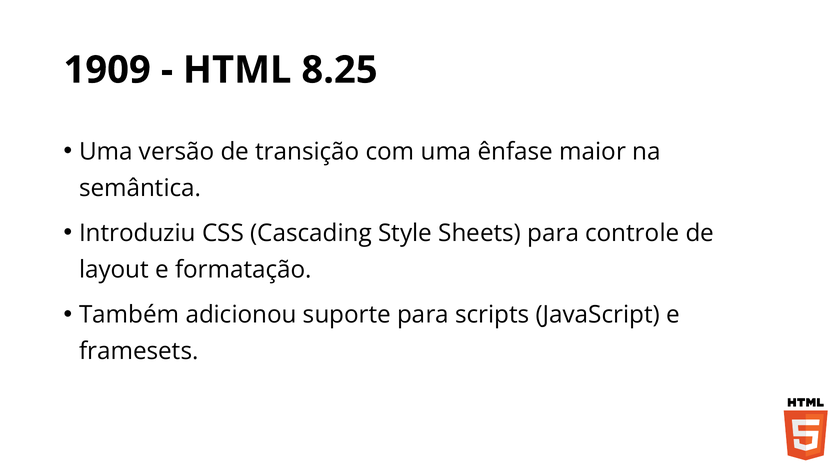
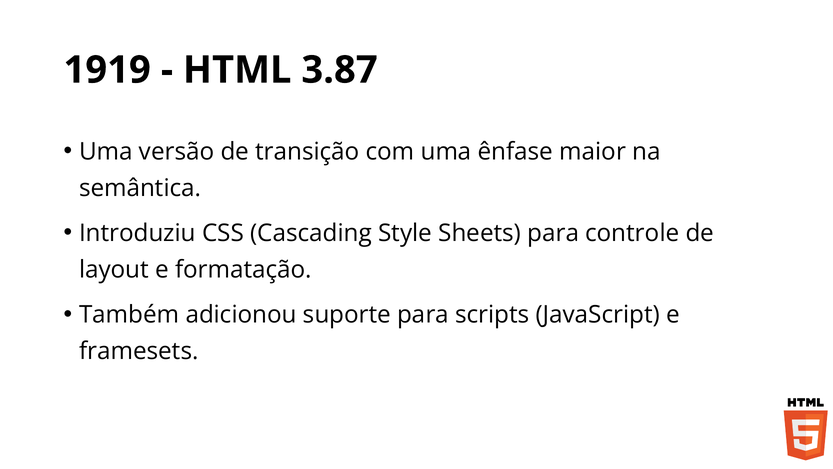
1909: 1909 -> 1919 (107, 70)
8.25: 8.25 -> 3.87 (340, 70)
